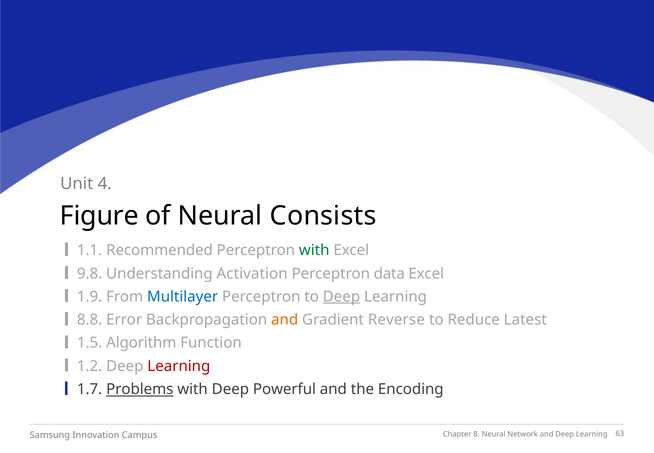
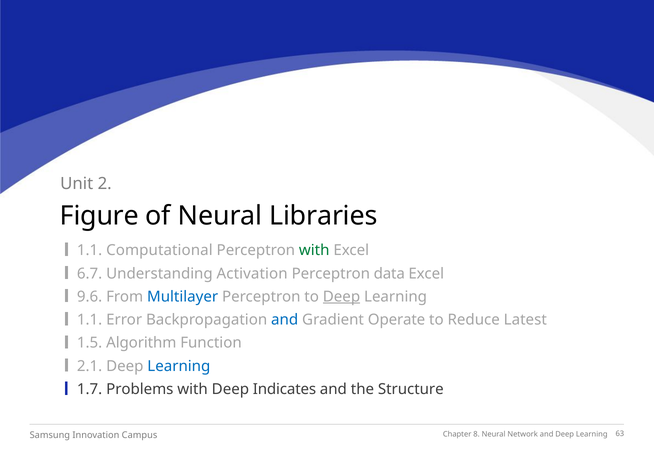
4: 4 -> 2 (105, 184)
Consists: Consists -> Libraries (323, 216)
Recommended: Recommended -> Computational (159, 250)
9.8: 9.8 -> 6.7 (90, 273)
1.9: 1.9 -> 9.6 (90, 297)
8.8: 8.8 -> 1.1 (90, 320)
and colour: orange -> blue (285, 320)
Reverse: Reverse -> Operate (397, 320)
1.2: 1.2 -> 2.1 (90, 366)
Learning colour: red -> blue (179, 366)
Problems underline: present -> none (140, 389)
Powerful: Powerful -> Indicates (285, 389)
Encoding: Encoding -> Structure (411, 389)
